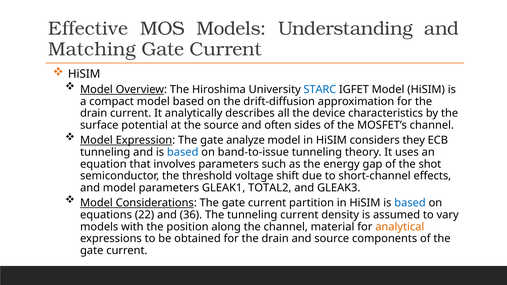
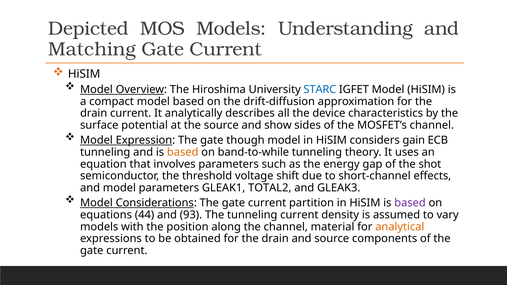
Effective: Effective -> Depicted (88, 29)
often: often -> show (278, 125)
analyze: analyze -> though (245, 140)
they: they -> gain (414, 140)
based colour: blue -> orange (183, 152)
band-to-issue: band-to-issue -> band-to-while (253, 152)
based colour: blue -> purple (410, 203)
22: 22 -> 44 (145, 215)
36: 36 -> 93 (191, 215)
